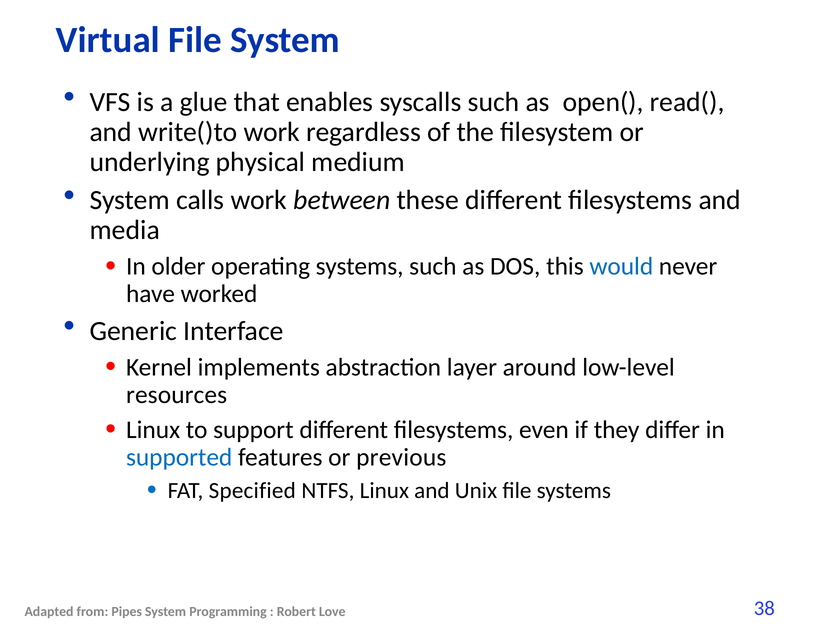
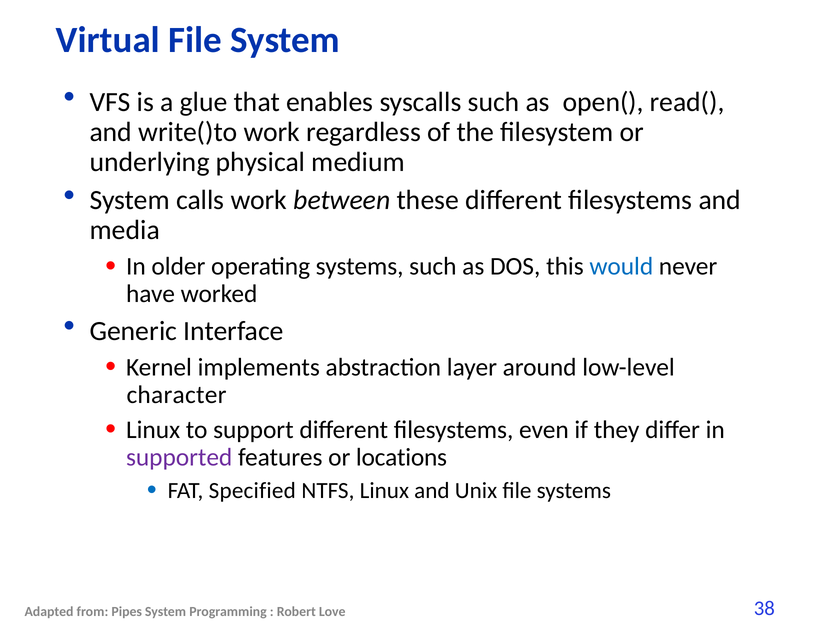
resources: resources -> character (177, 395)
supported colour: blue -> purple (179, 457)
previous: previous -> locations (402, 457)
